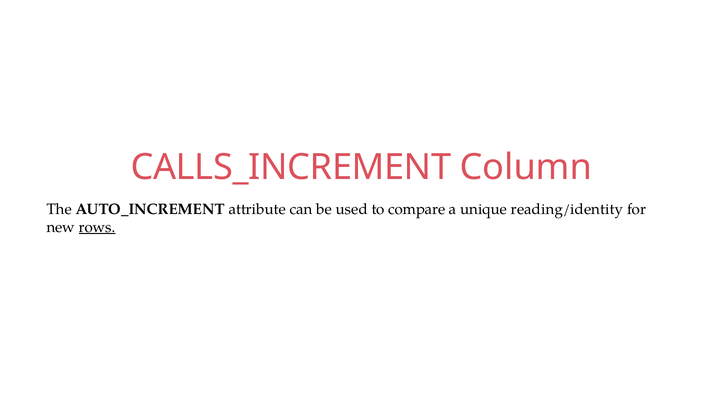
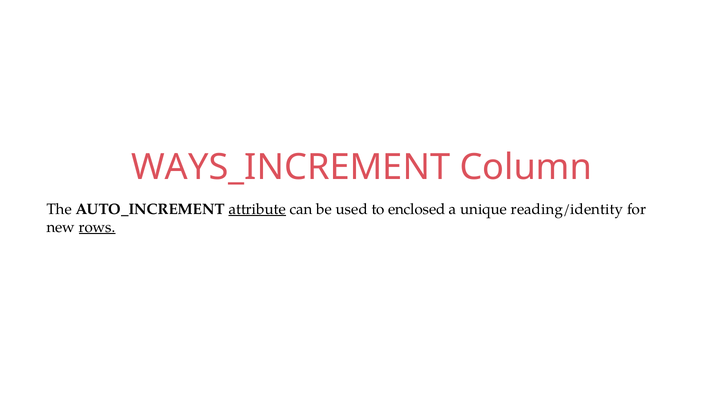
CALLS_INCREMENT: CALLS_INCREMENT -> WAYS_INCREMENT (291, 167)
attribute underline: none -> present (257, 209)
compare: compare -> enclosed (417, 209)
